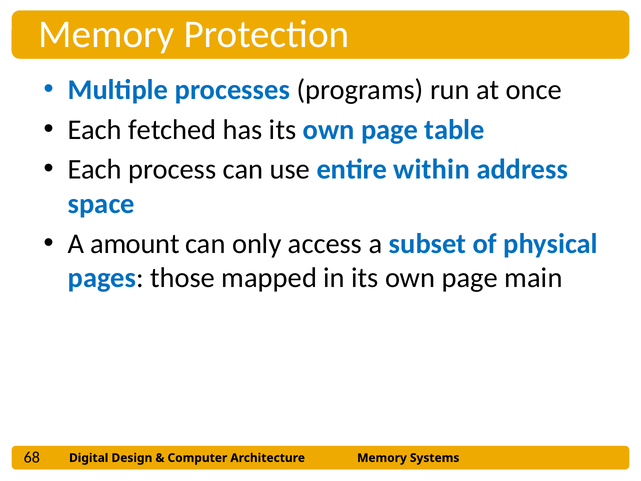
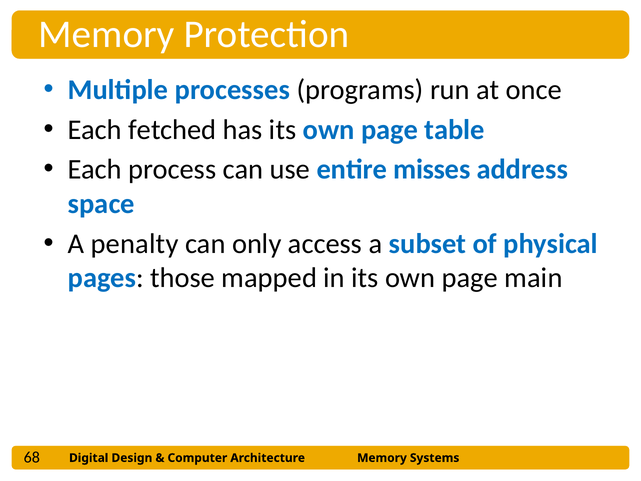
within: within -> misses (432, 169)
amount: amount -> penalty (135, 244)
